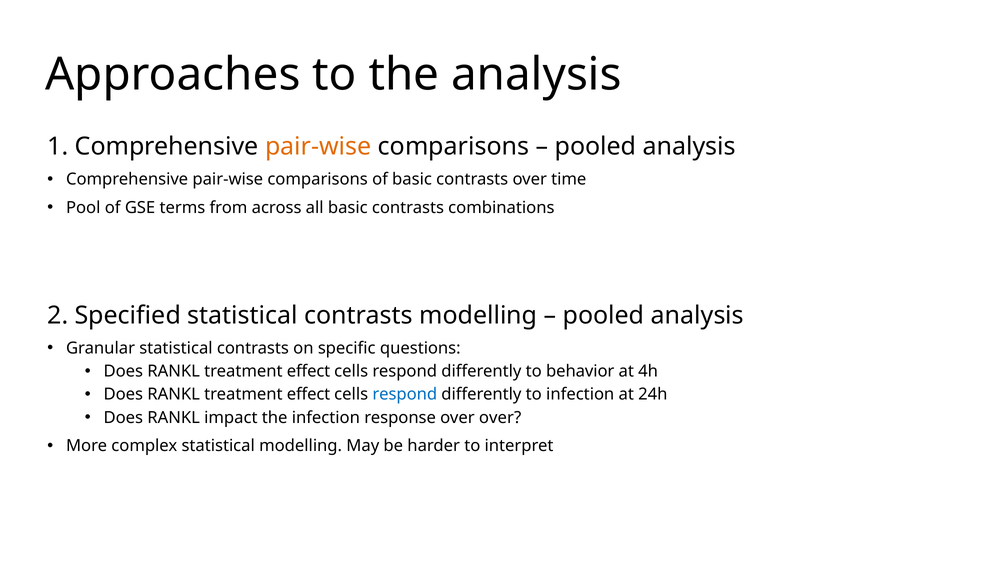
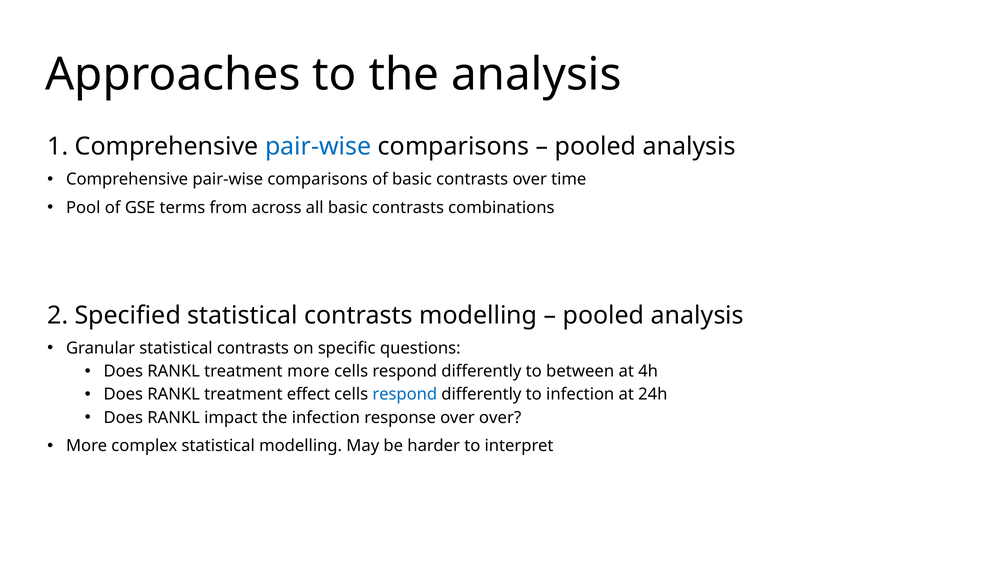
pair-wise colour: orange -> blue (318, 147)
effect: effect -> more (308, 372)
behavior: behavior -> between (580, 372)
